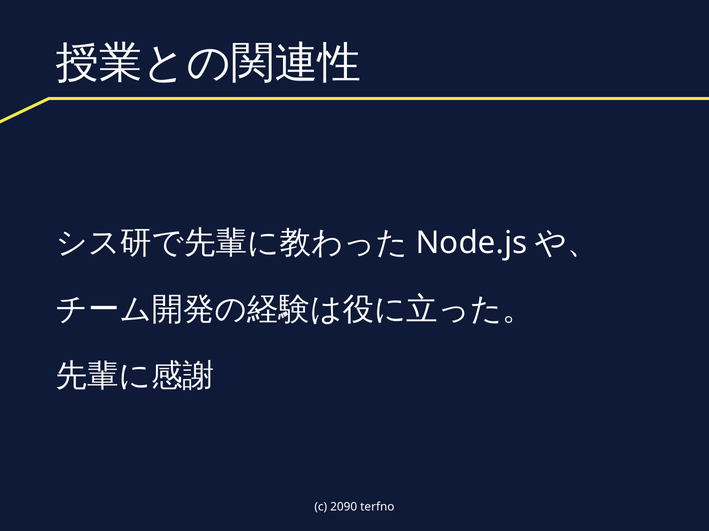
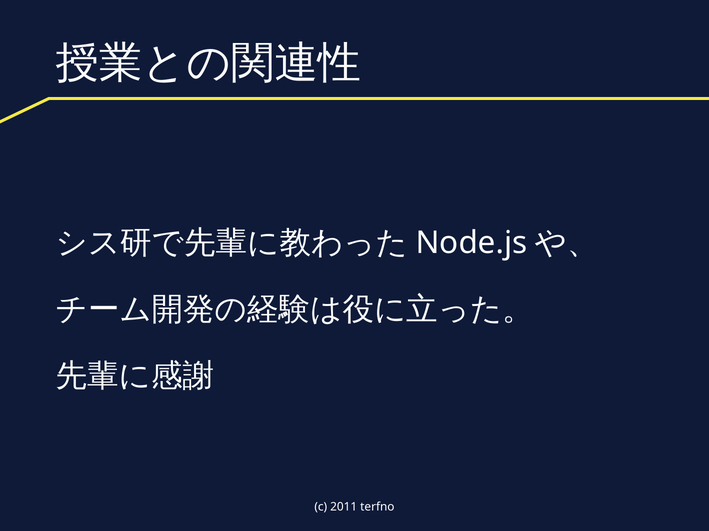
2090: 2090 -> 2011 (344, 508)
